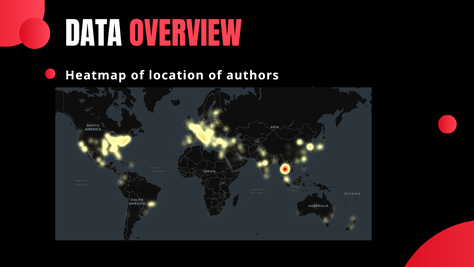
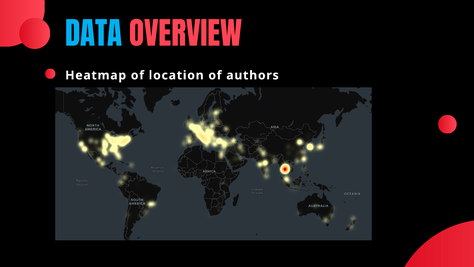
DATA colour: white -> light blue (94, 36)
